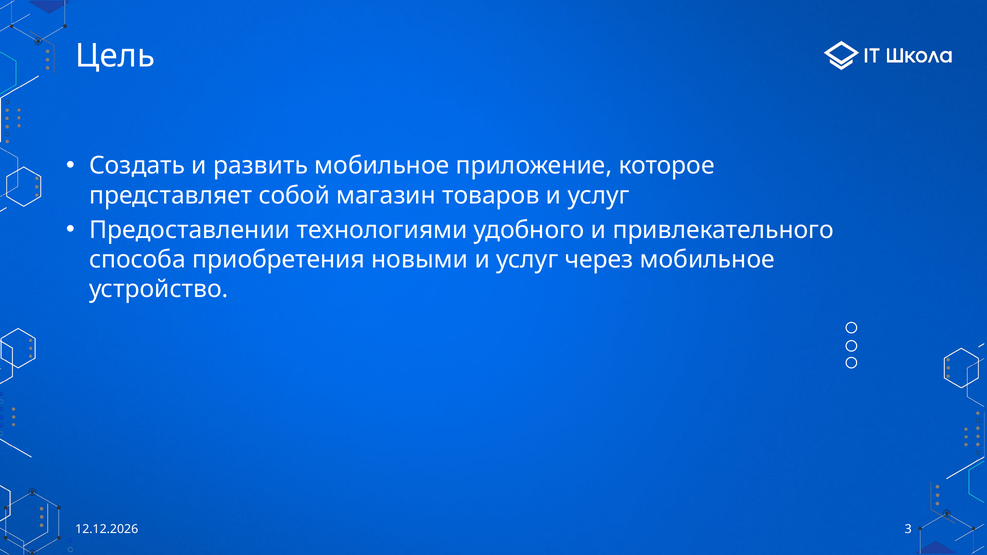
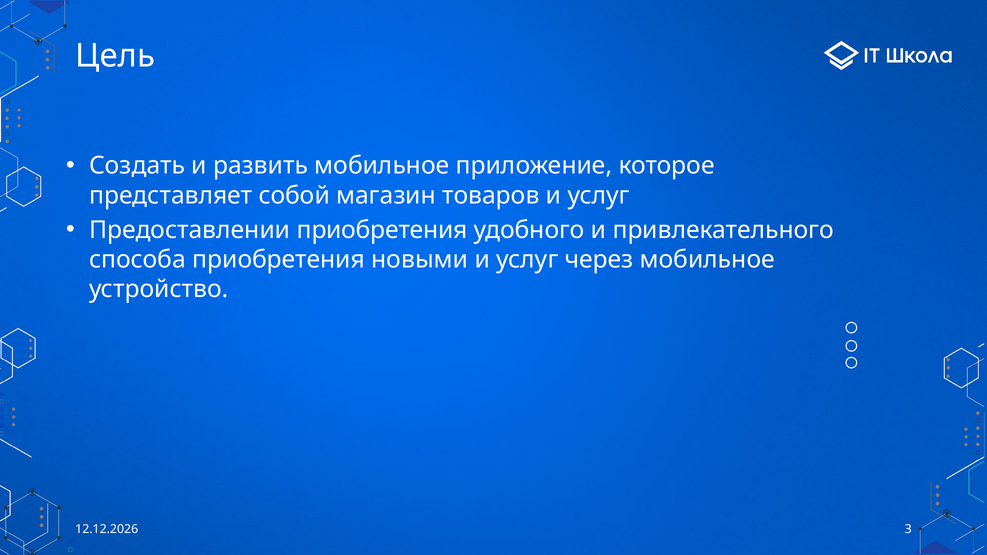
Предоставлении технологиями: технологиями -> приобретения (382, 230)
